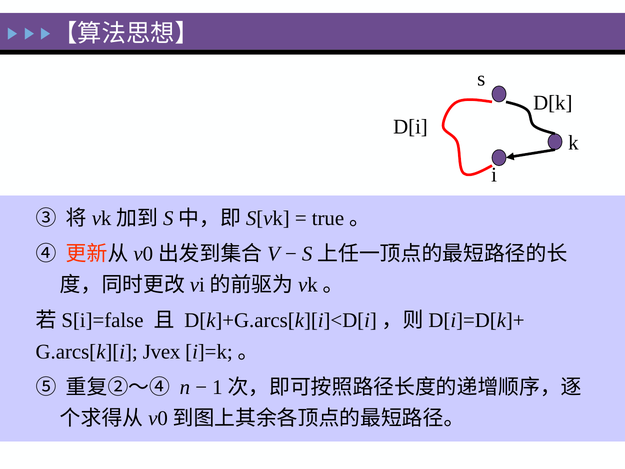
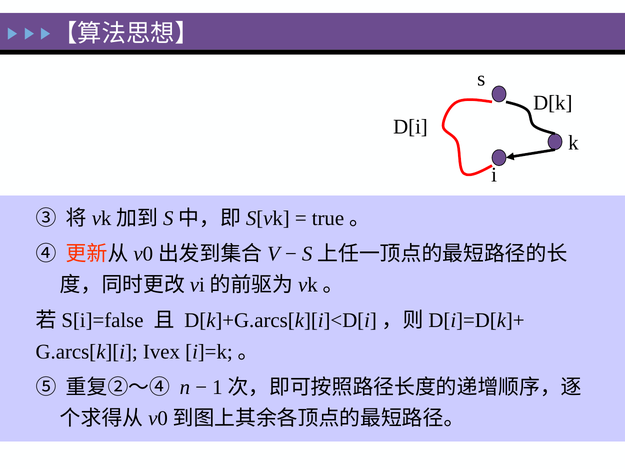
Jvex: Jvex -> Ivex (161, 352)
